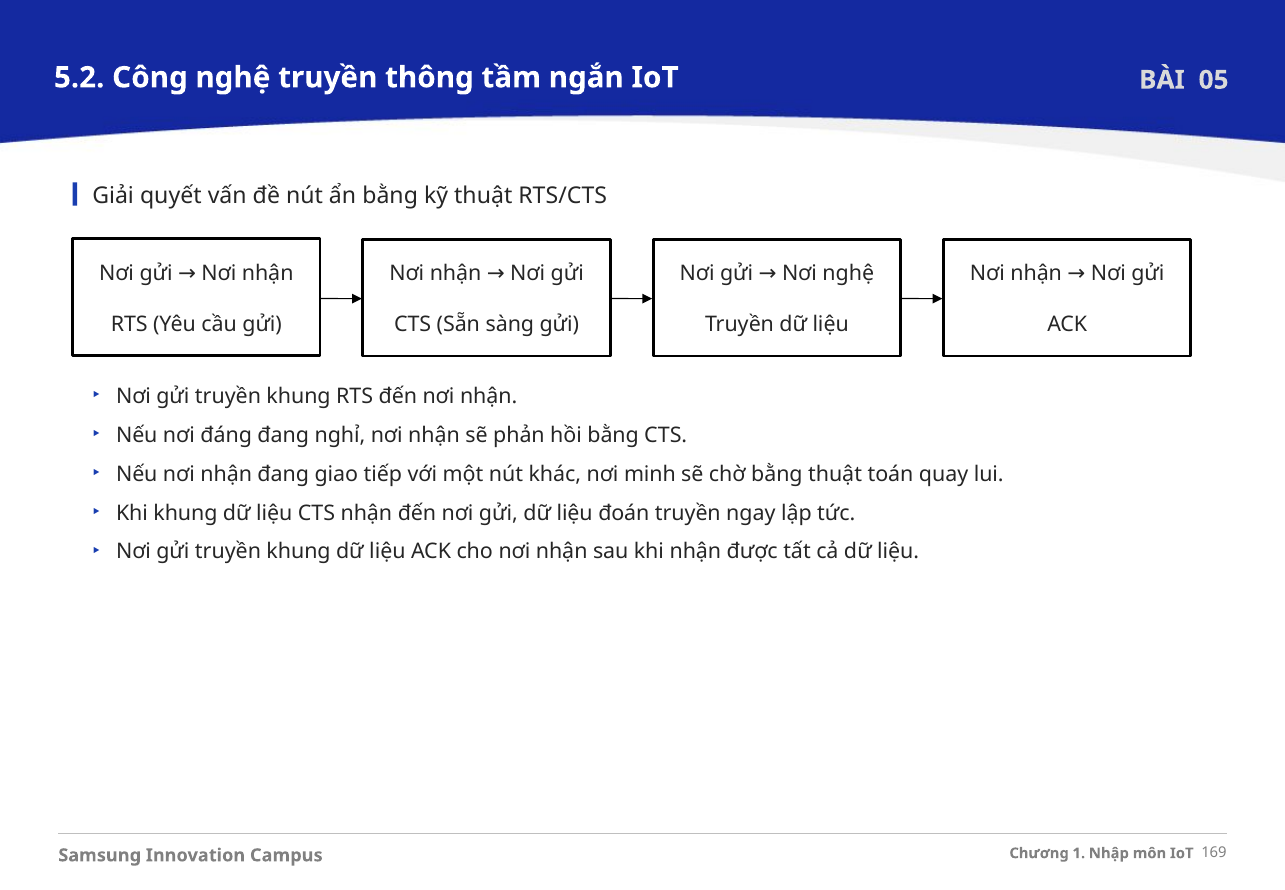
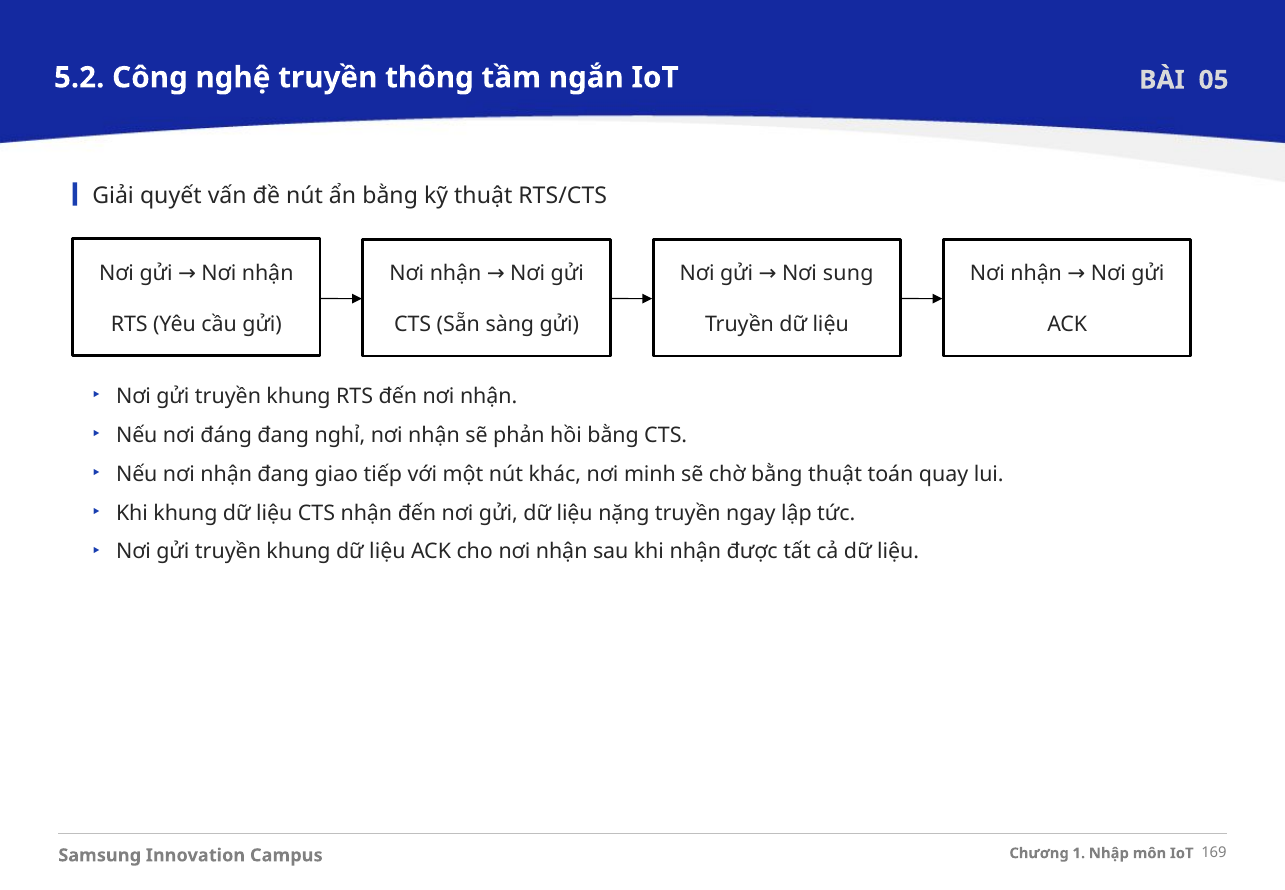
Nơi nghệ: nghệ -> sung (848, 273)
đoán: đoán -> nặng (624, 513)
